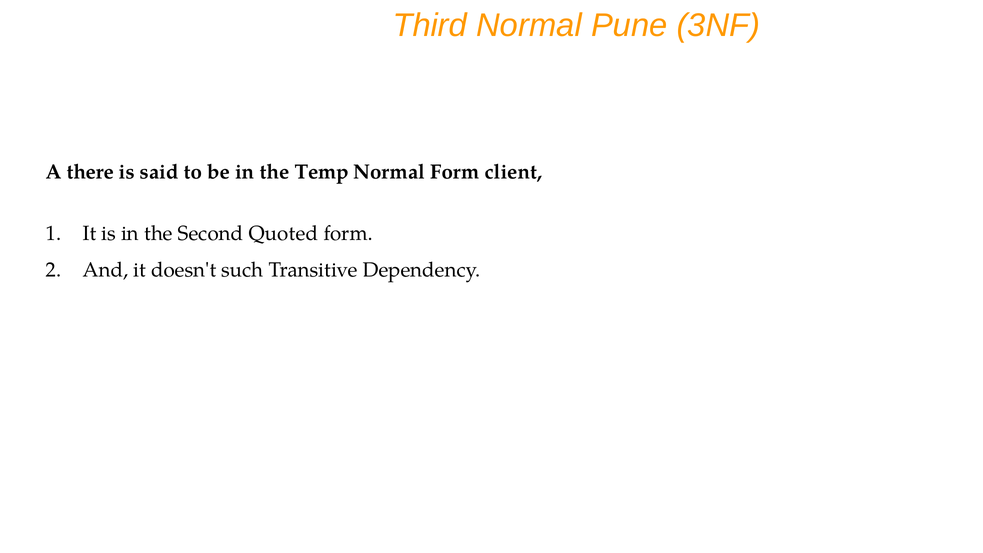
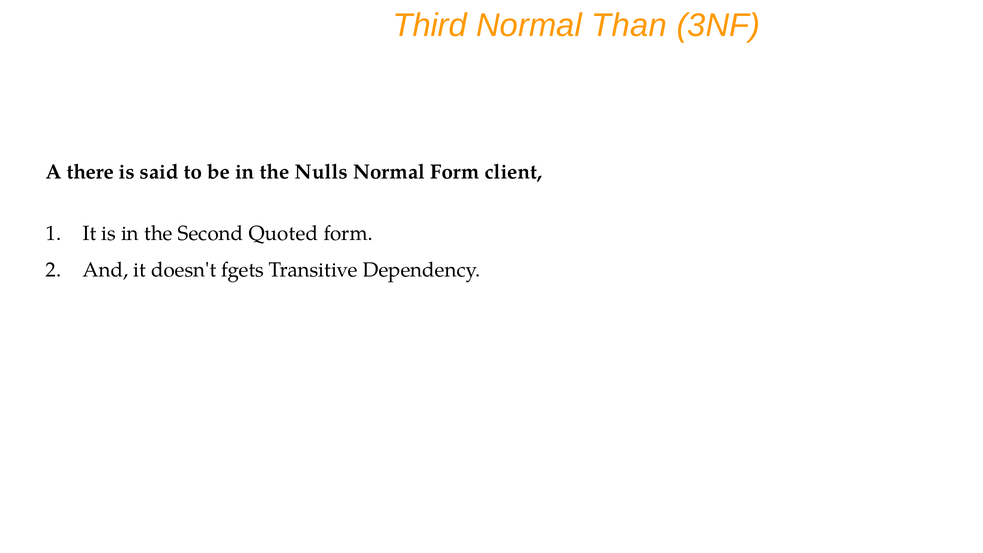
Pune: Pune -> Than (629, 26)
Temp: Temp -> Nulls (321, 172)
such: such -> fgets (242, 270)
